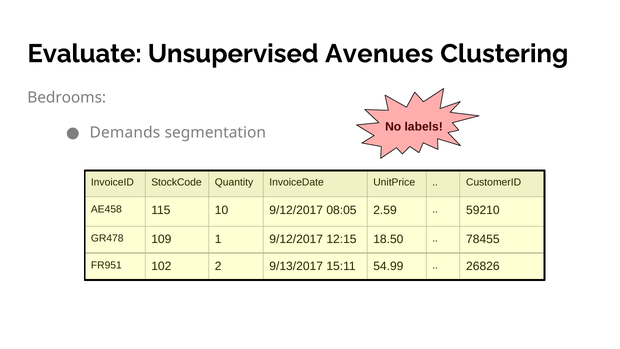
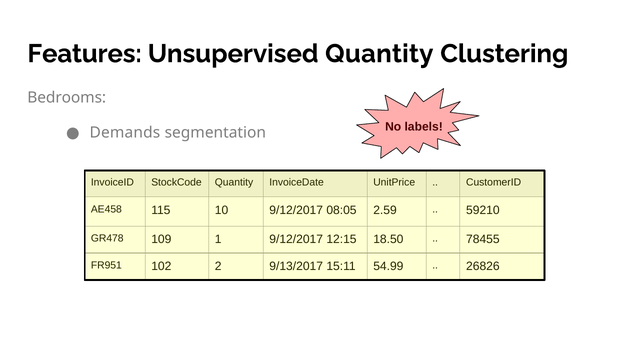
Evaluate: Evaluate -> Features (85, 54)
Unsupervised Avenues: Avenues -> Quantity (379, 54)
